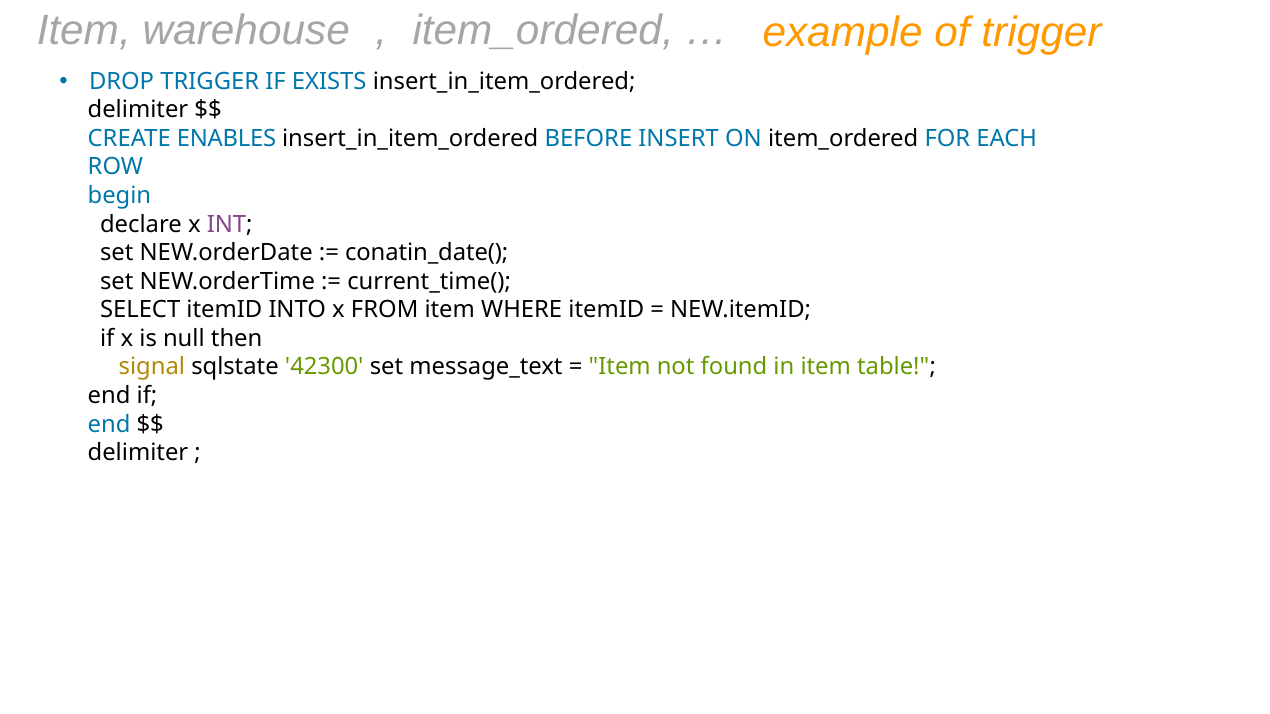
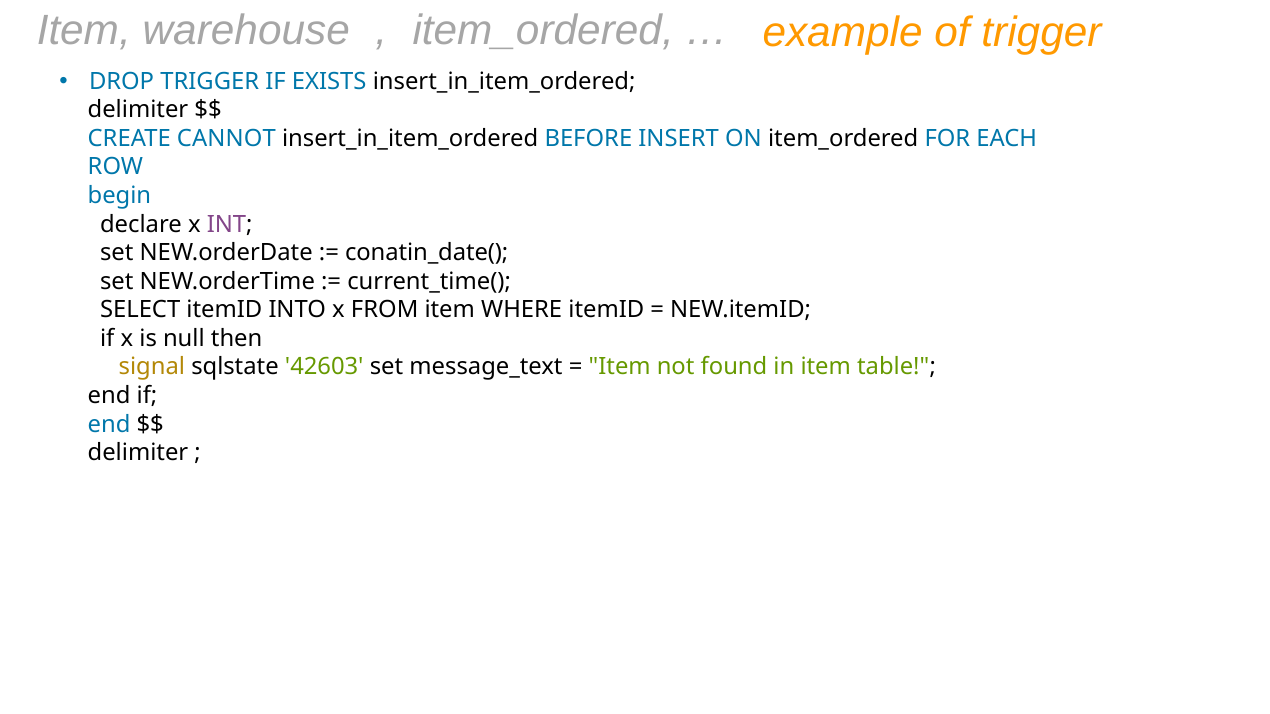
ENABLES: ENABLES -> CANNOT (226, 139)
42300: 42300 -> 42603 (324, 367)
